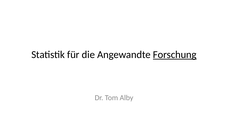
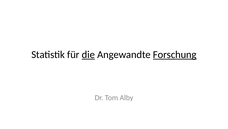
die underline: none -> present (88, 54)
